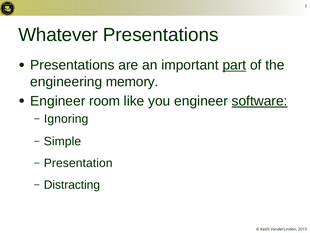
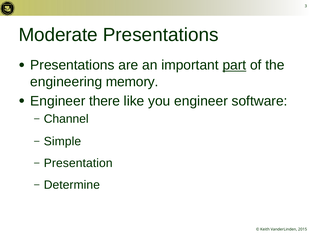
Whatever: Whatever -> Moderate (58, 35)
room: room -> there (105, 101)
software underline: present -> none (260, 101)
Ignoring: Ignoring -> Channel (66, 119)
Distracting: Distracting -> Determine (72, 184)
